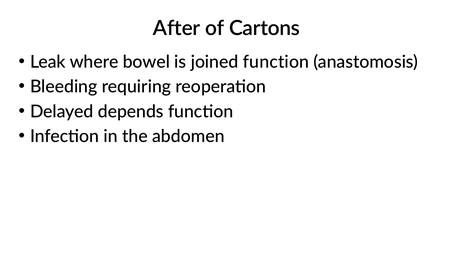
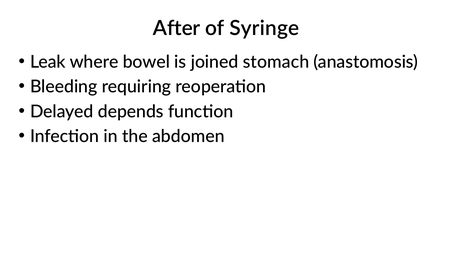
Cartons: Cartons -> Syringe (264, 28)
joined function: function -> stomach (276, 62)
